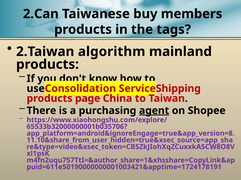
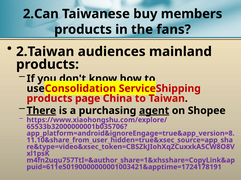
tags: tags -> fans (174, 30)
algorithm: algorithm -> audiences (112, 52)
There underline: none -> present (41, 111)
